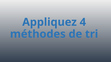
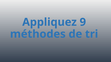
4: 4 -> 9 (83, 22)
